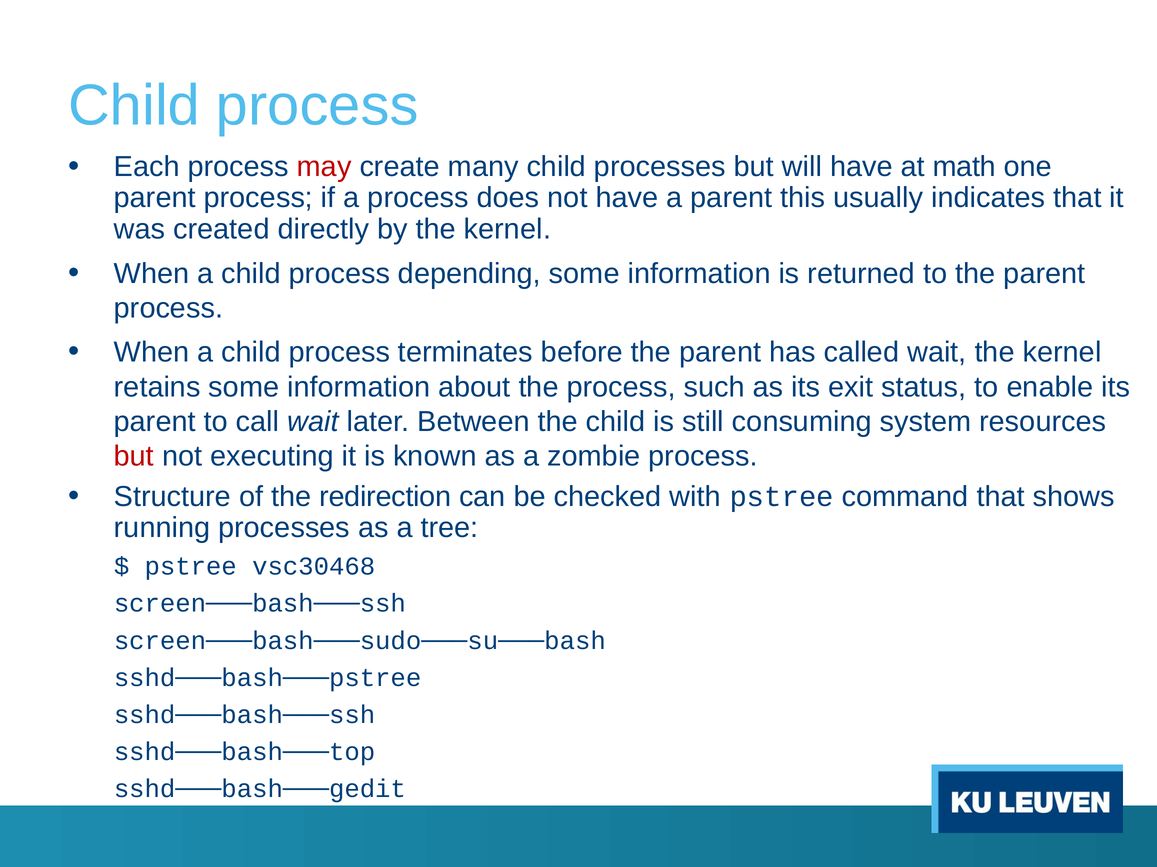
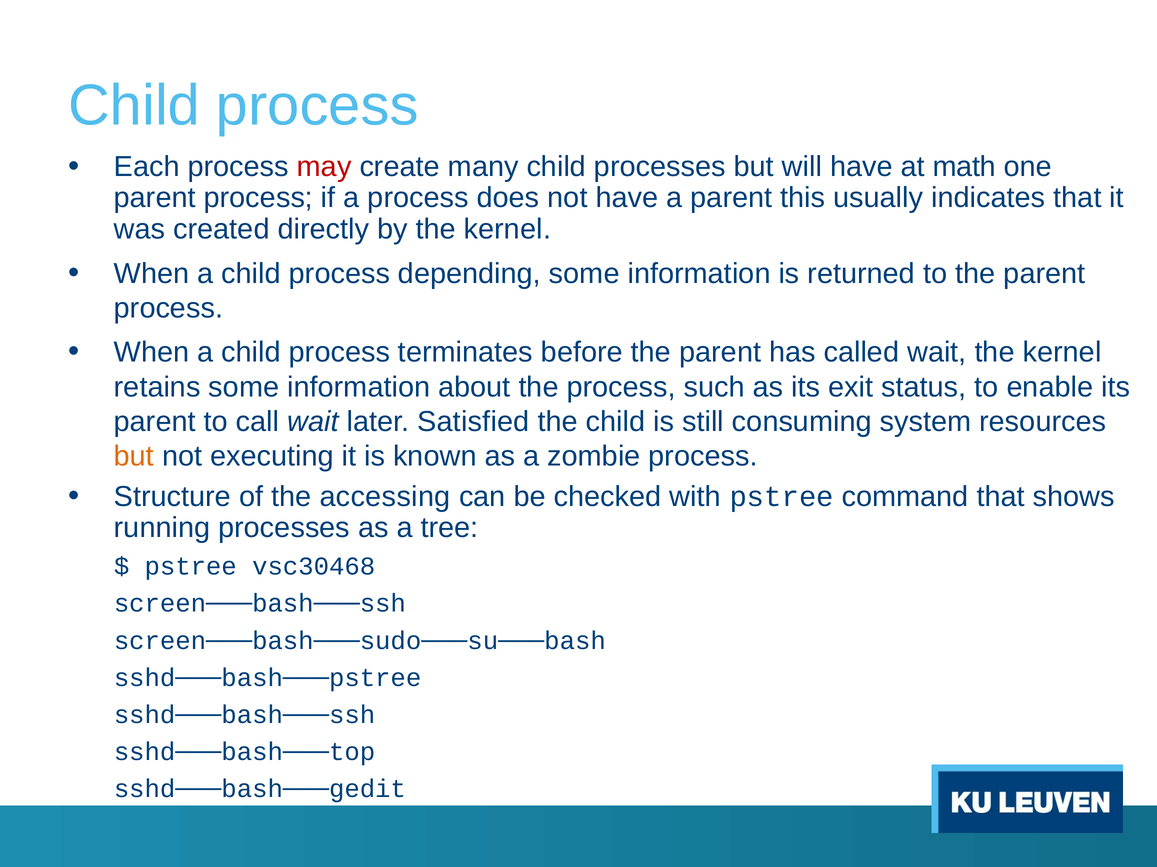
Between: Between -> Satisfied (473, 422)
but colour: red -> orange (134, 457)
redirection: redirection -> accessing (385, 497)
